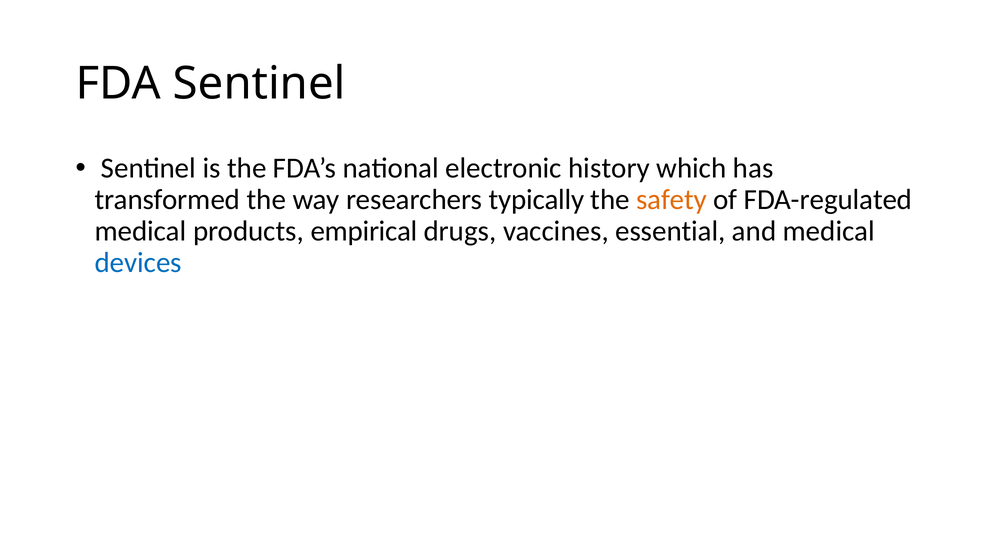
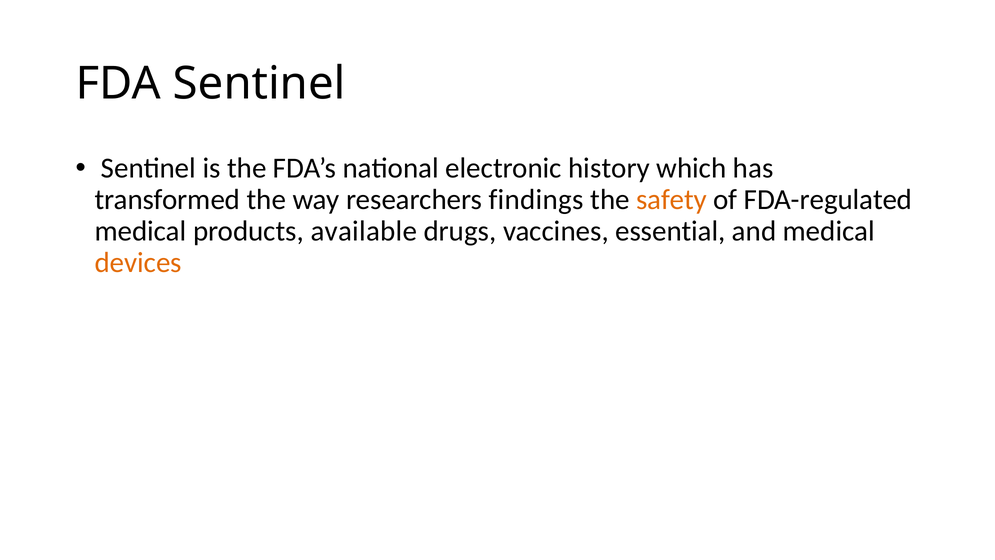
typically: typically -> findings (536, 200)
empirical: empirical -> available (364, 231)
devices colour: blue -> orange (138, 262)
